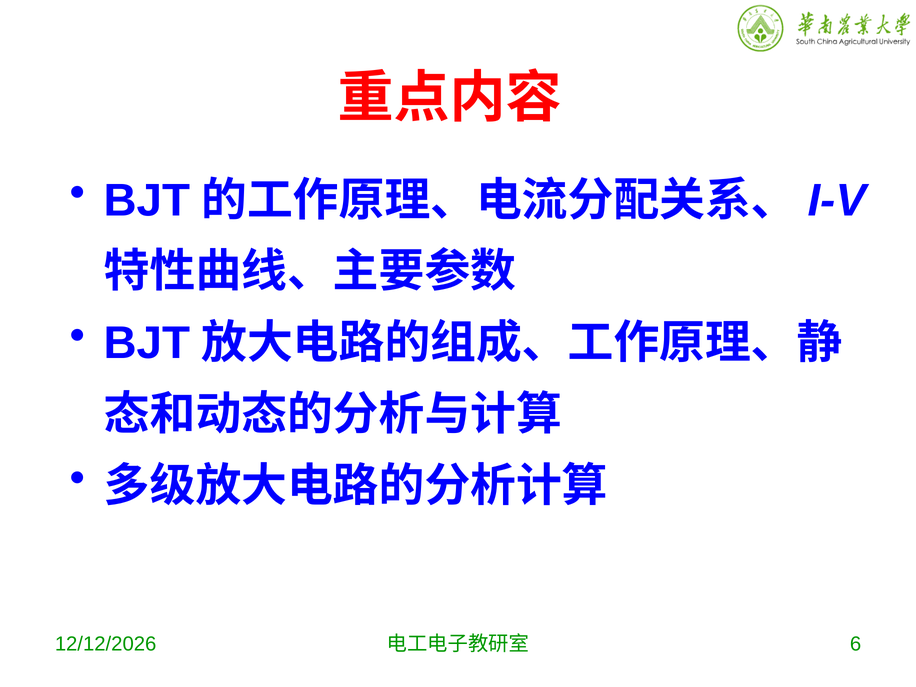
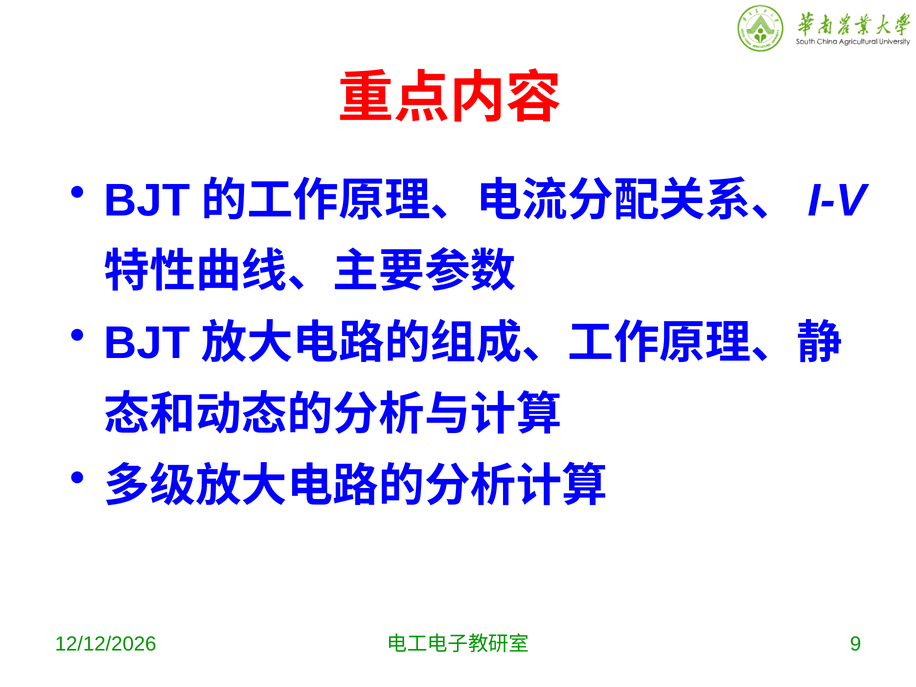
6: 6 -> 9 (856, 644)
